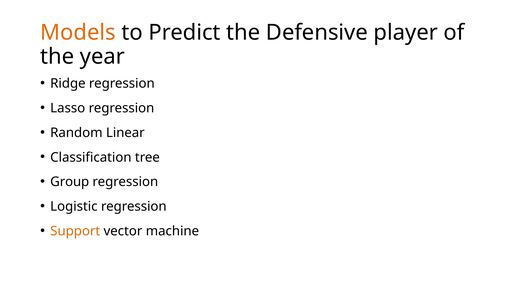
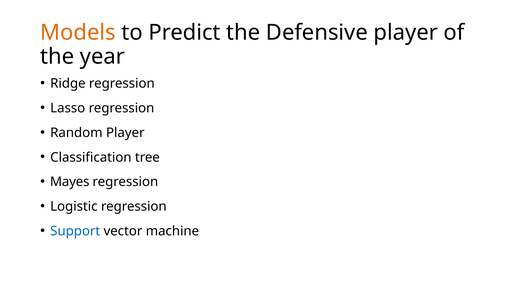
Random Linear: Linear -> Player (125, 133)
Group: Group -> Mayes (70, 182)
Support colour: orange -> blue (75, 231)
